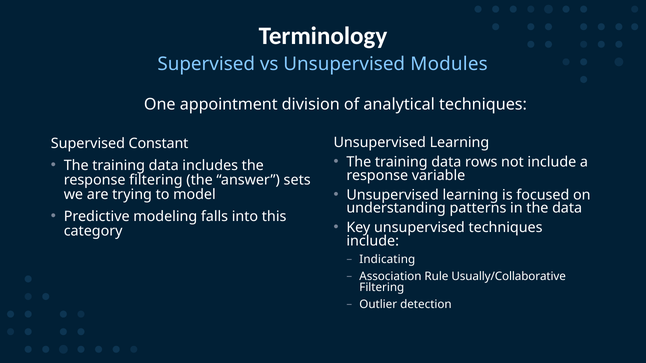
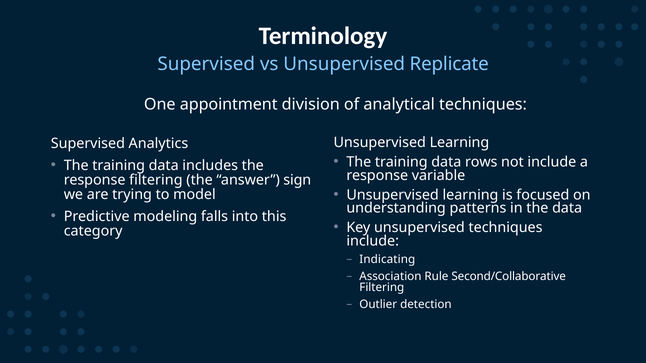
Modules: Modules -> Replicate (449, 64)
Constant: Constant -> Analytics (158, 144)
sets: sets -> sign (297, 180)
Usually/Collaborative: Usually/Collaborative -> Second/Collaborative (509, 277)
